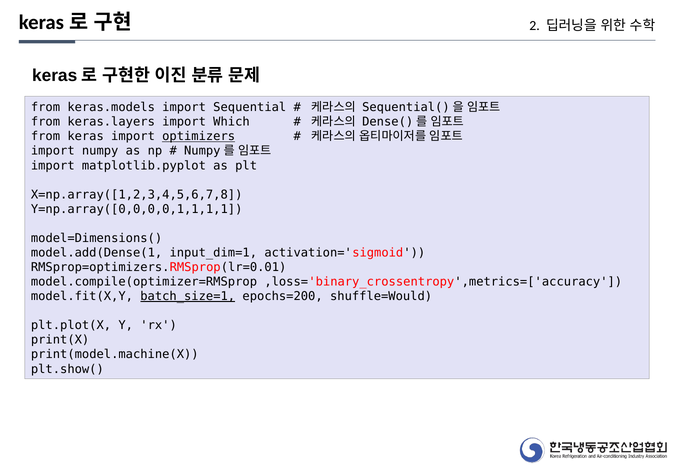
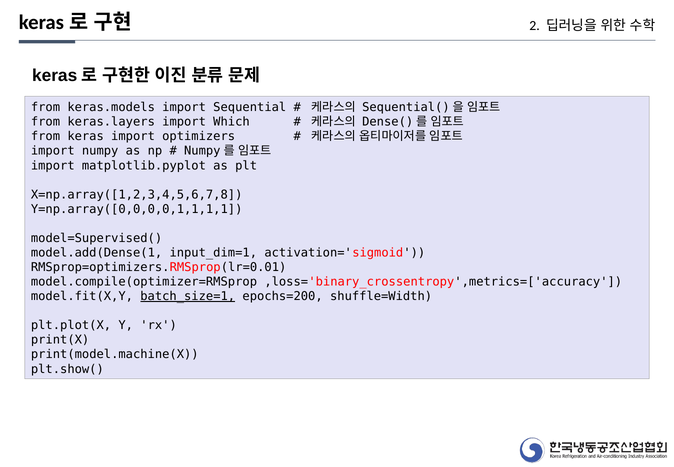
optimizers underline: present -> none (199, 136)
model=Dimensions(: model=Dimensions( -> model=Supervised( (97, 238)
shuffle=Would: shuffle=Would -> shuffle=Width (381, 296)
